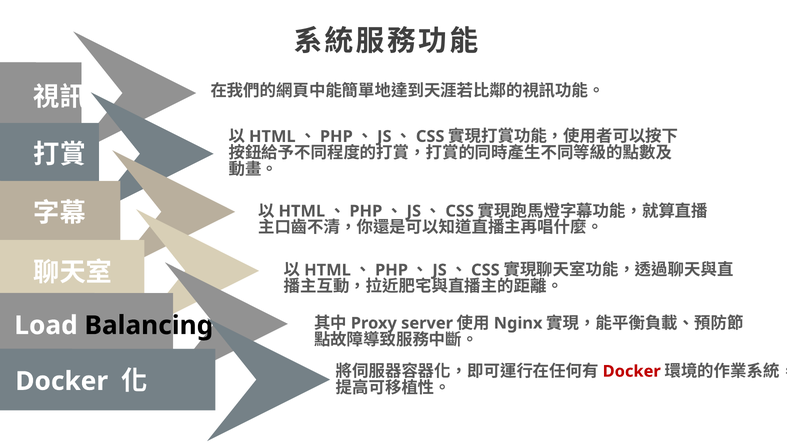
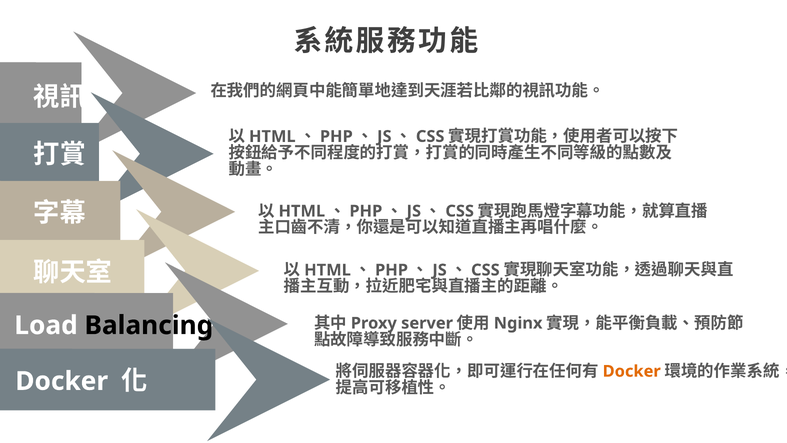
Docker colour: red -> orange (632, 371)
